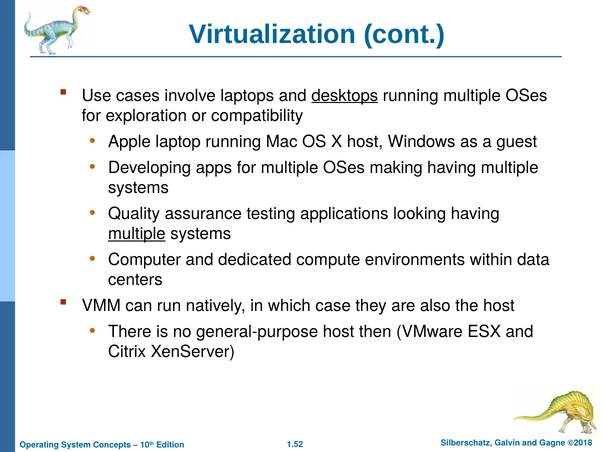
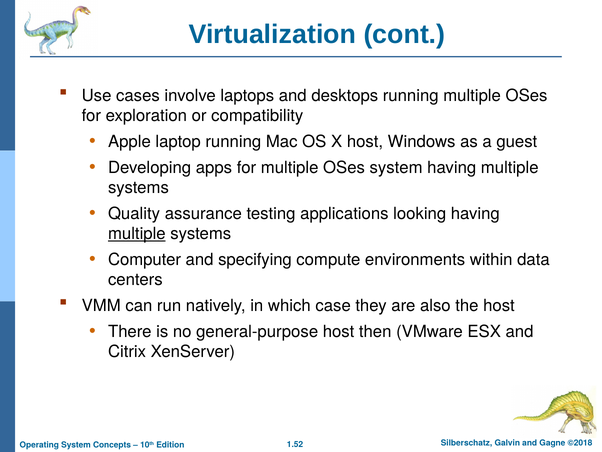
desktops underline: present -> none (345, 95)
OSes making: making -> system (396, 167)
dedicated: dedicated -> specifying (255, 259)
